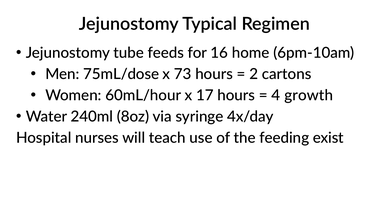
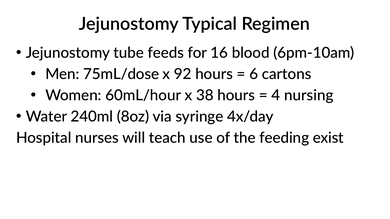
home: home -> blood (251, 53)
73: 73 -> 92 (183, 74)
2: 2 -> 6 (254, 74)
17: 17 -> 38 (205, 96)
growth: growth -> nursing (309, 96)
